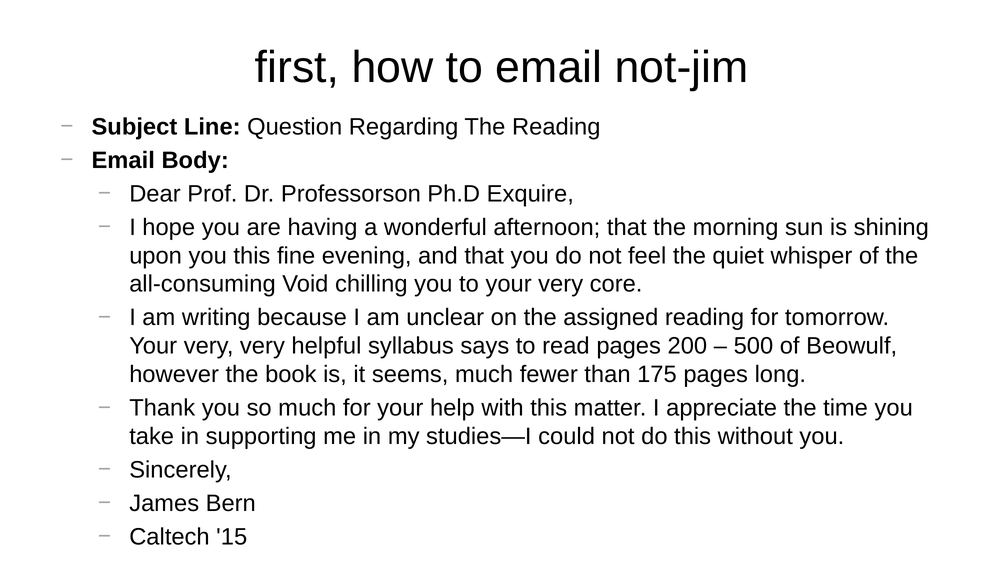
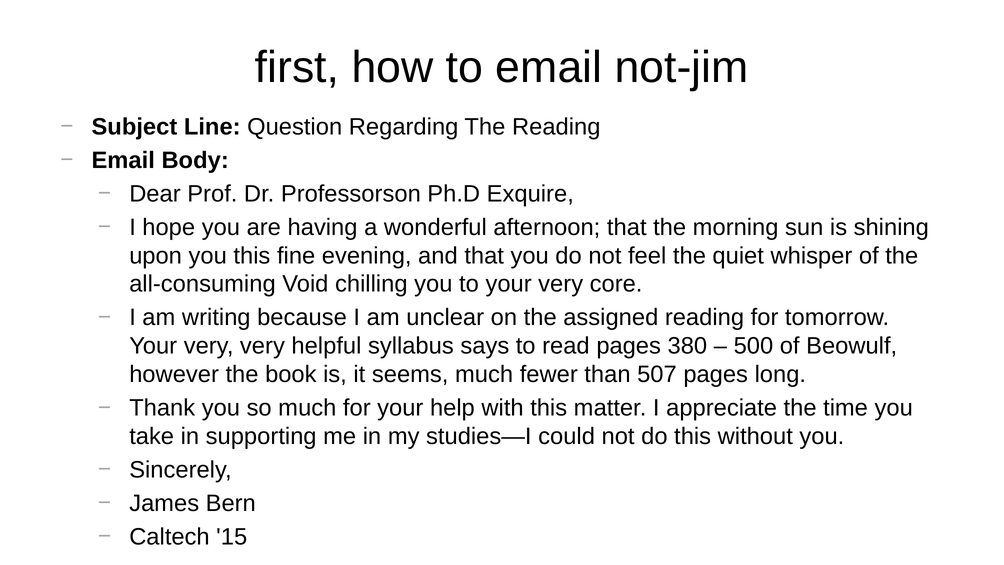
200: 200 -> 380 (687, 346)
175: 175 -> 507 (657, 374)
